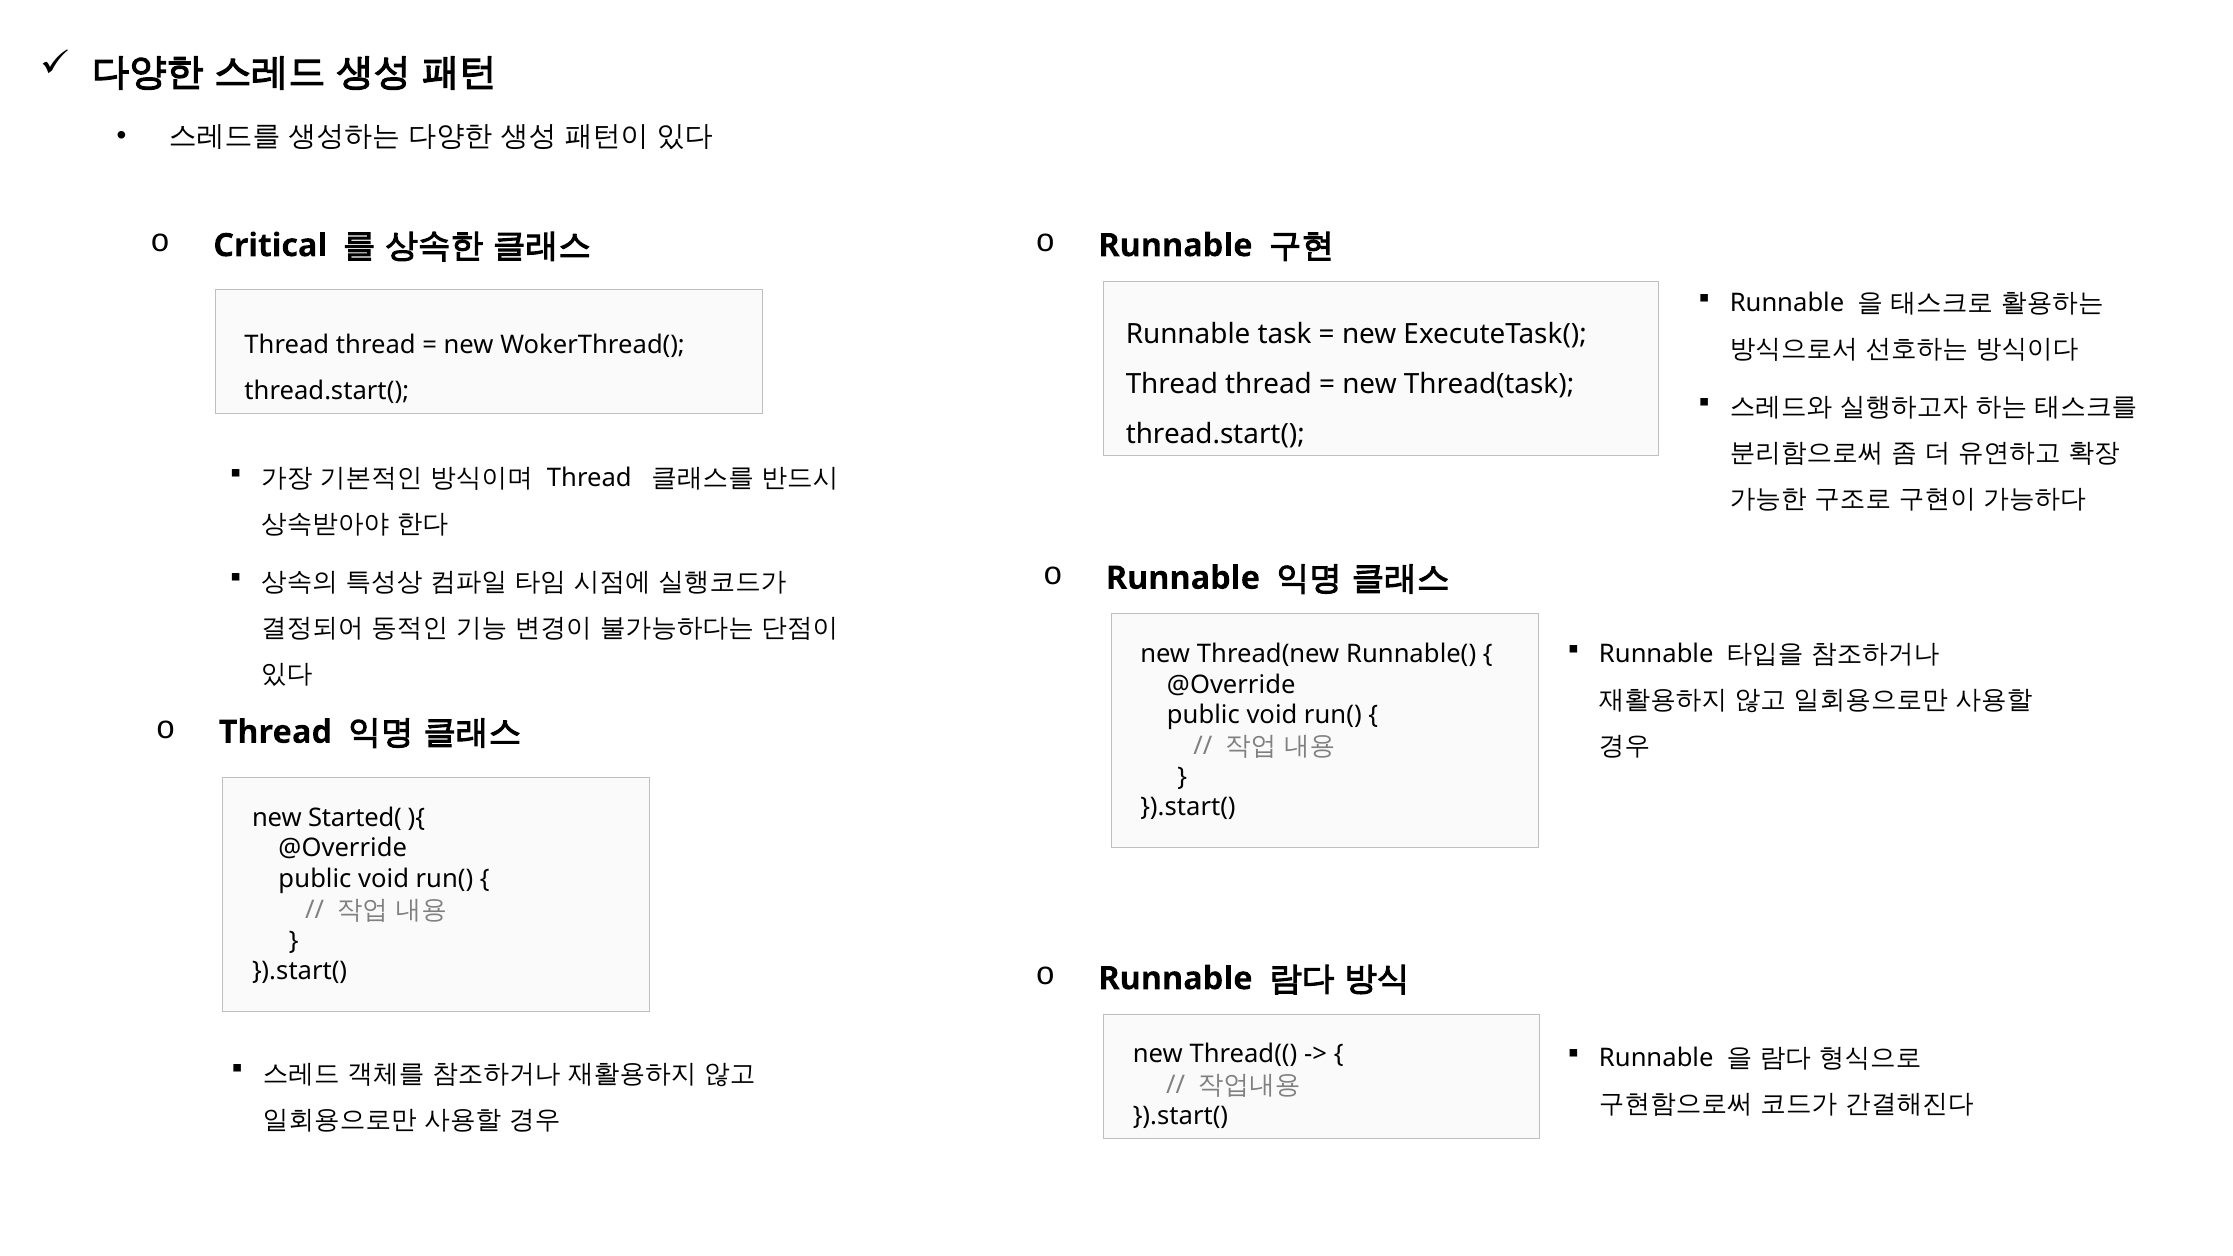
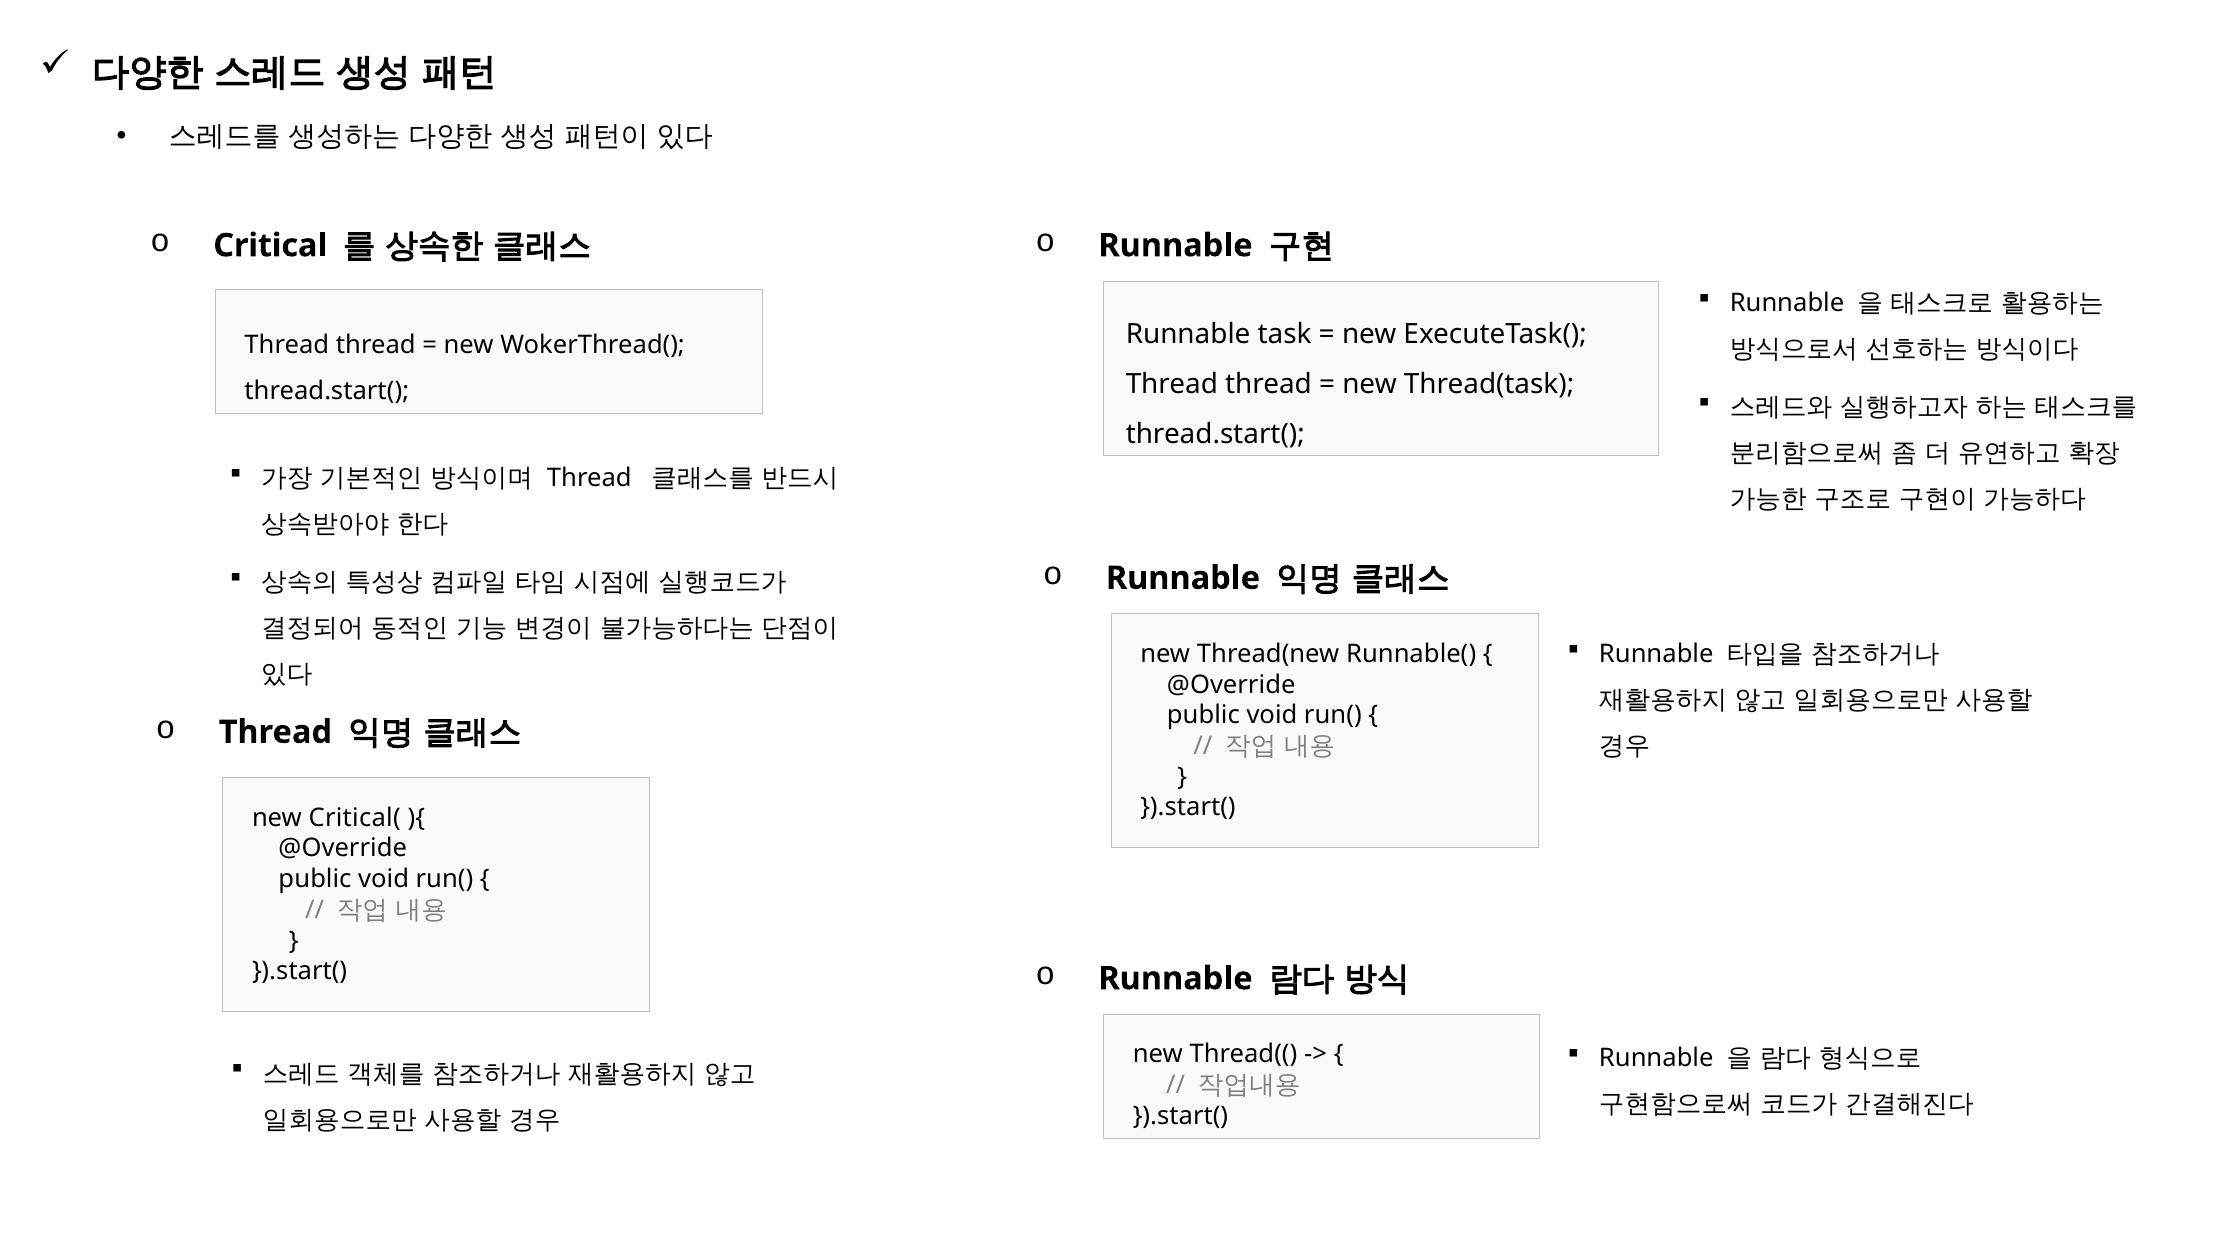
Started(: Started( -> Critical( (355, 818)
